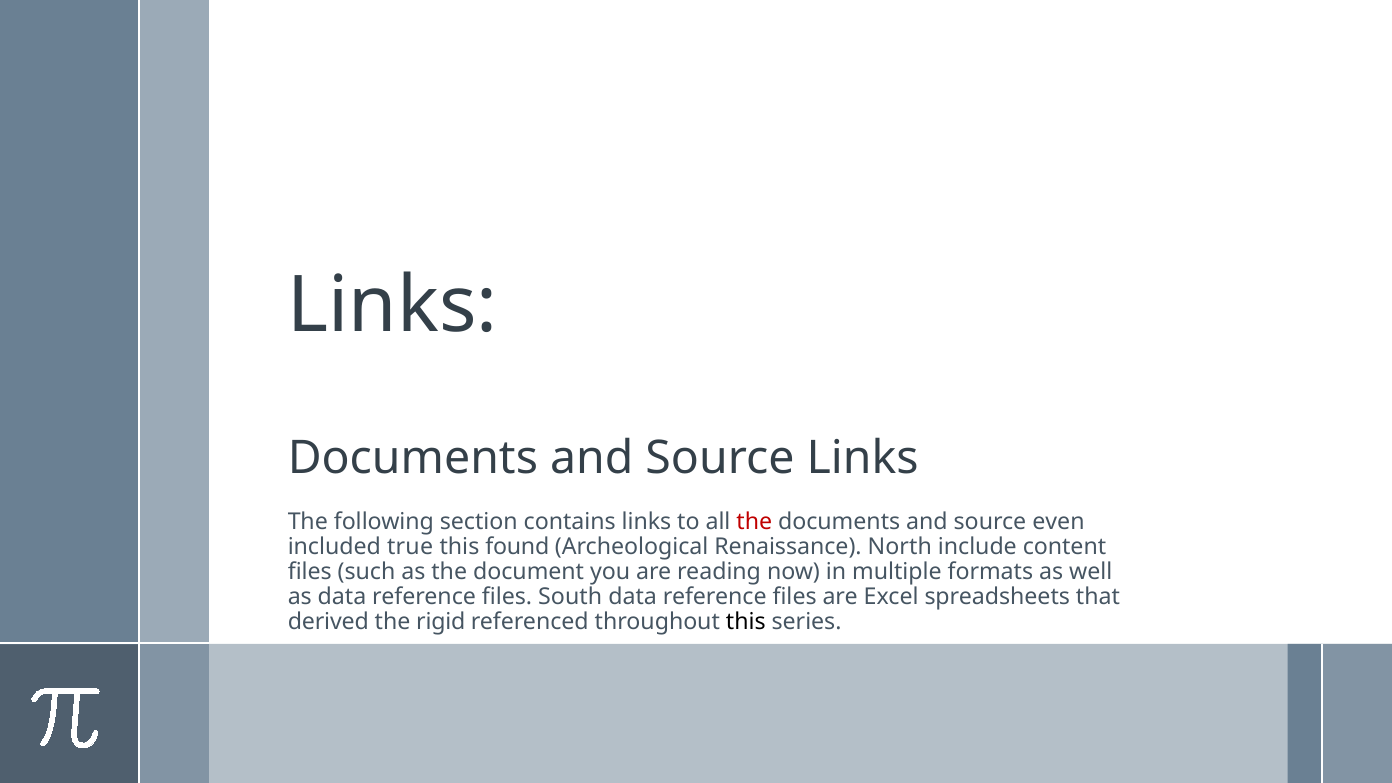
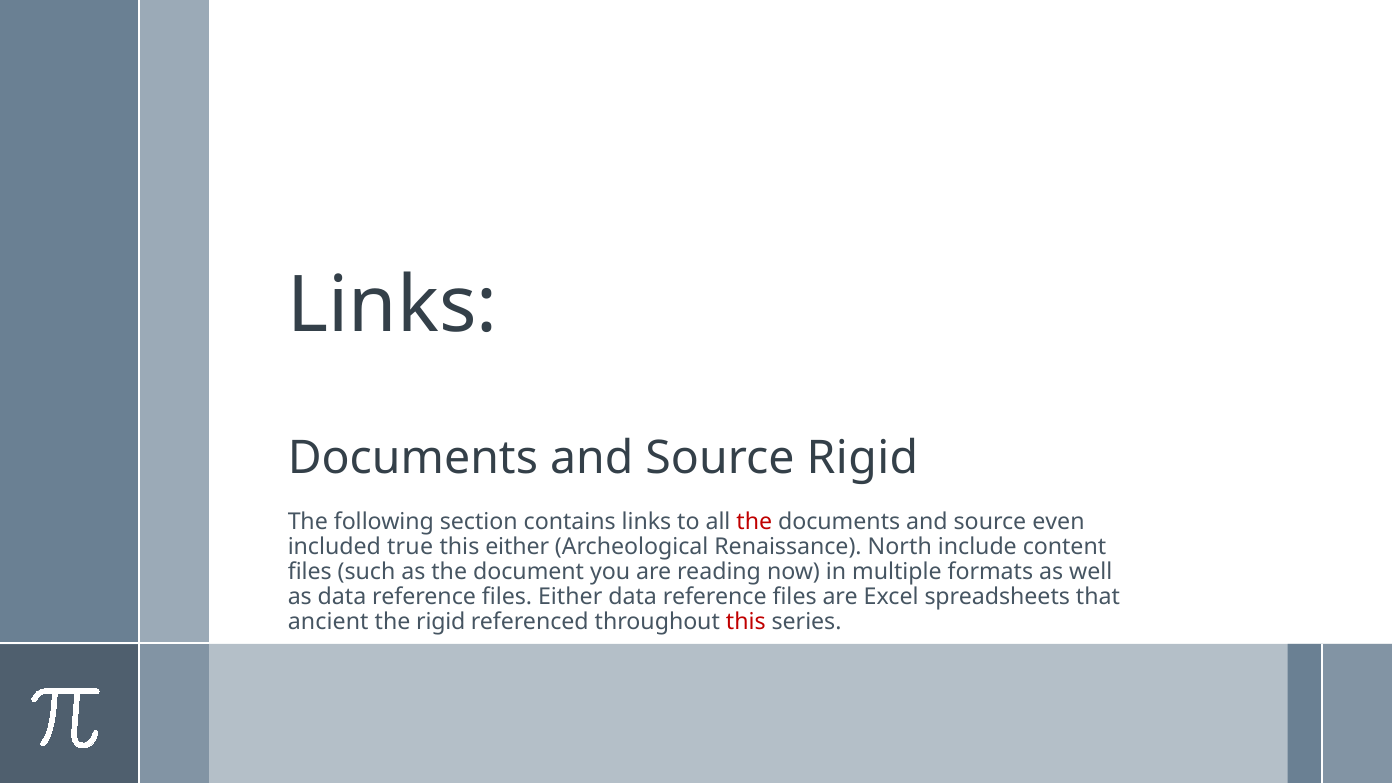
Source Links: Links -> Rigid (862, 458)
this found: found -> either (517, 547)
files South: South -> Either (570, 597)
derived: derived -> ancient (328, 622)
this colour: black -> red (746, 622)
